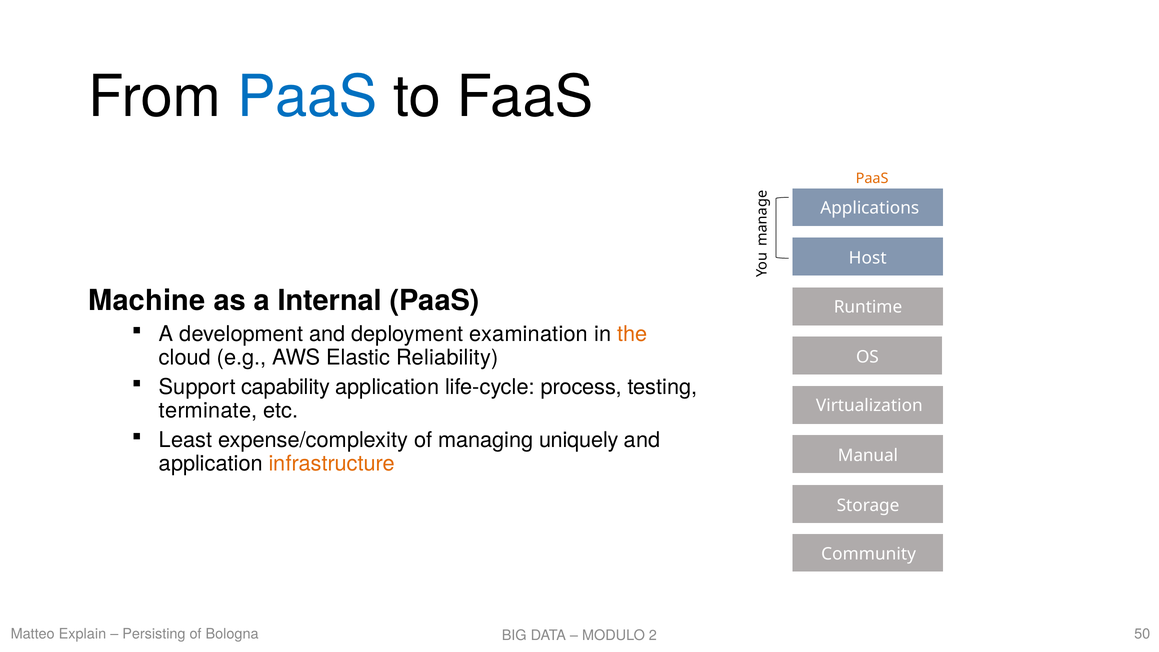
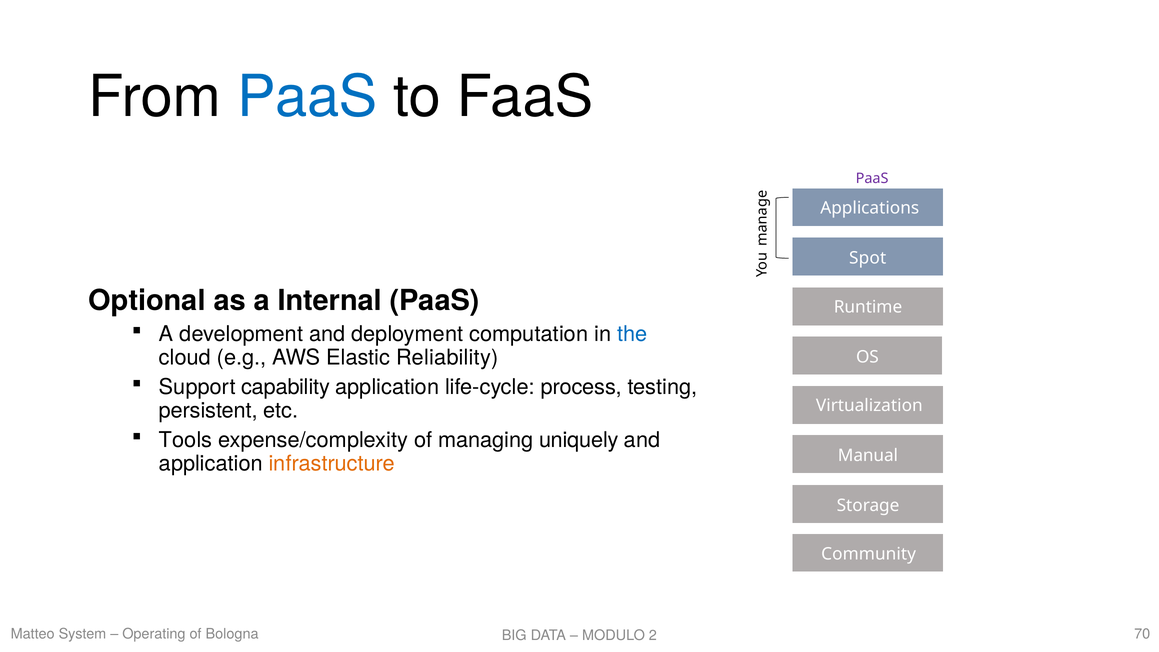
PaaS colour: orange -> purple (872, 178)
Host: Host -> Spot (868, 258)
Machine: Machine -> Optional (147, 301)
examination: examination -> computation (529, 334)
the colour: orange -> blue (632, 334)
terminate: terminate -> persistent (208, 411)
Least: Least -> Tools (186, 440)
Explain: Explain -> System (82, 634)
Persisting: Persisting -> Operating (154, 634)
50: 50 -> 70 (1142, 634)
